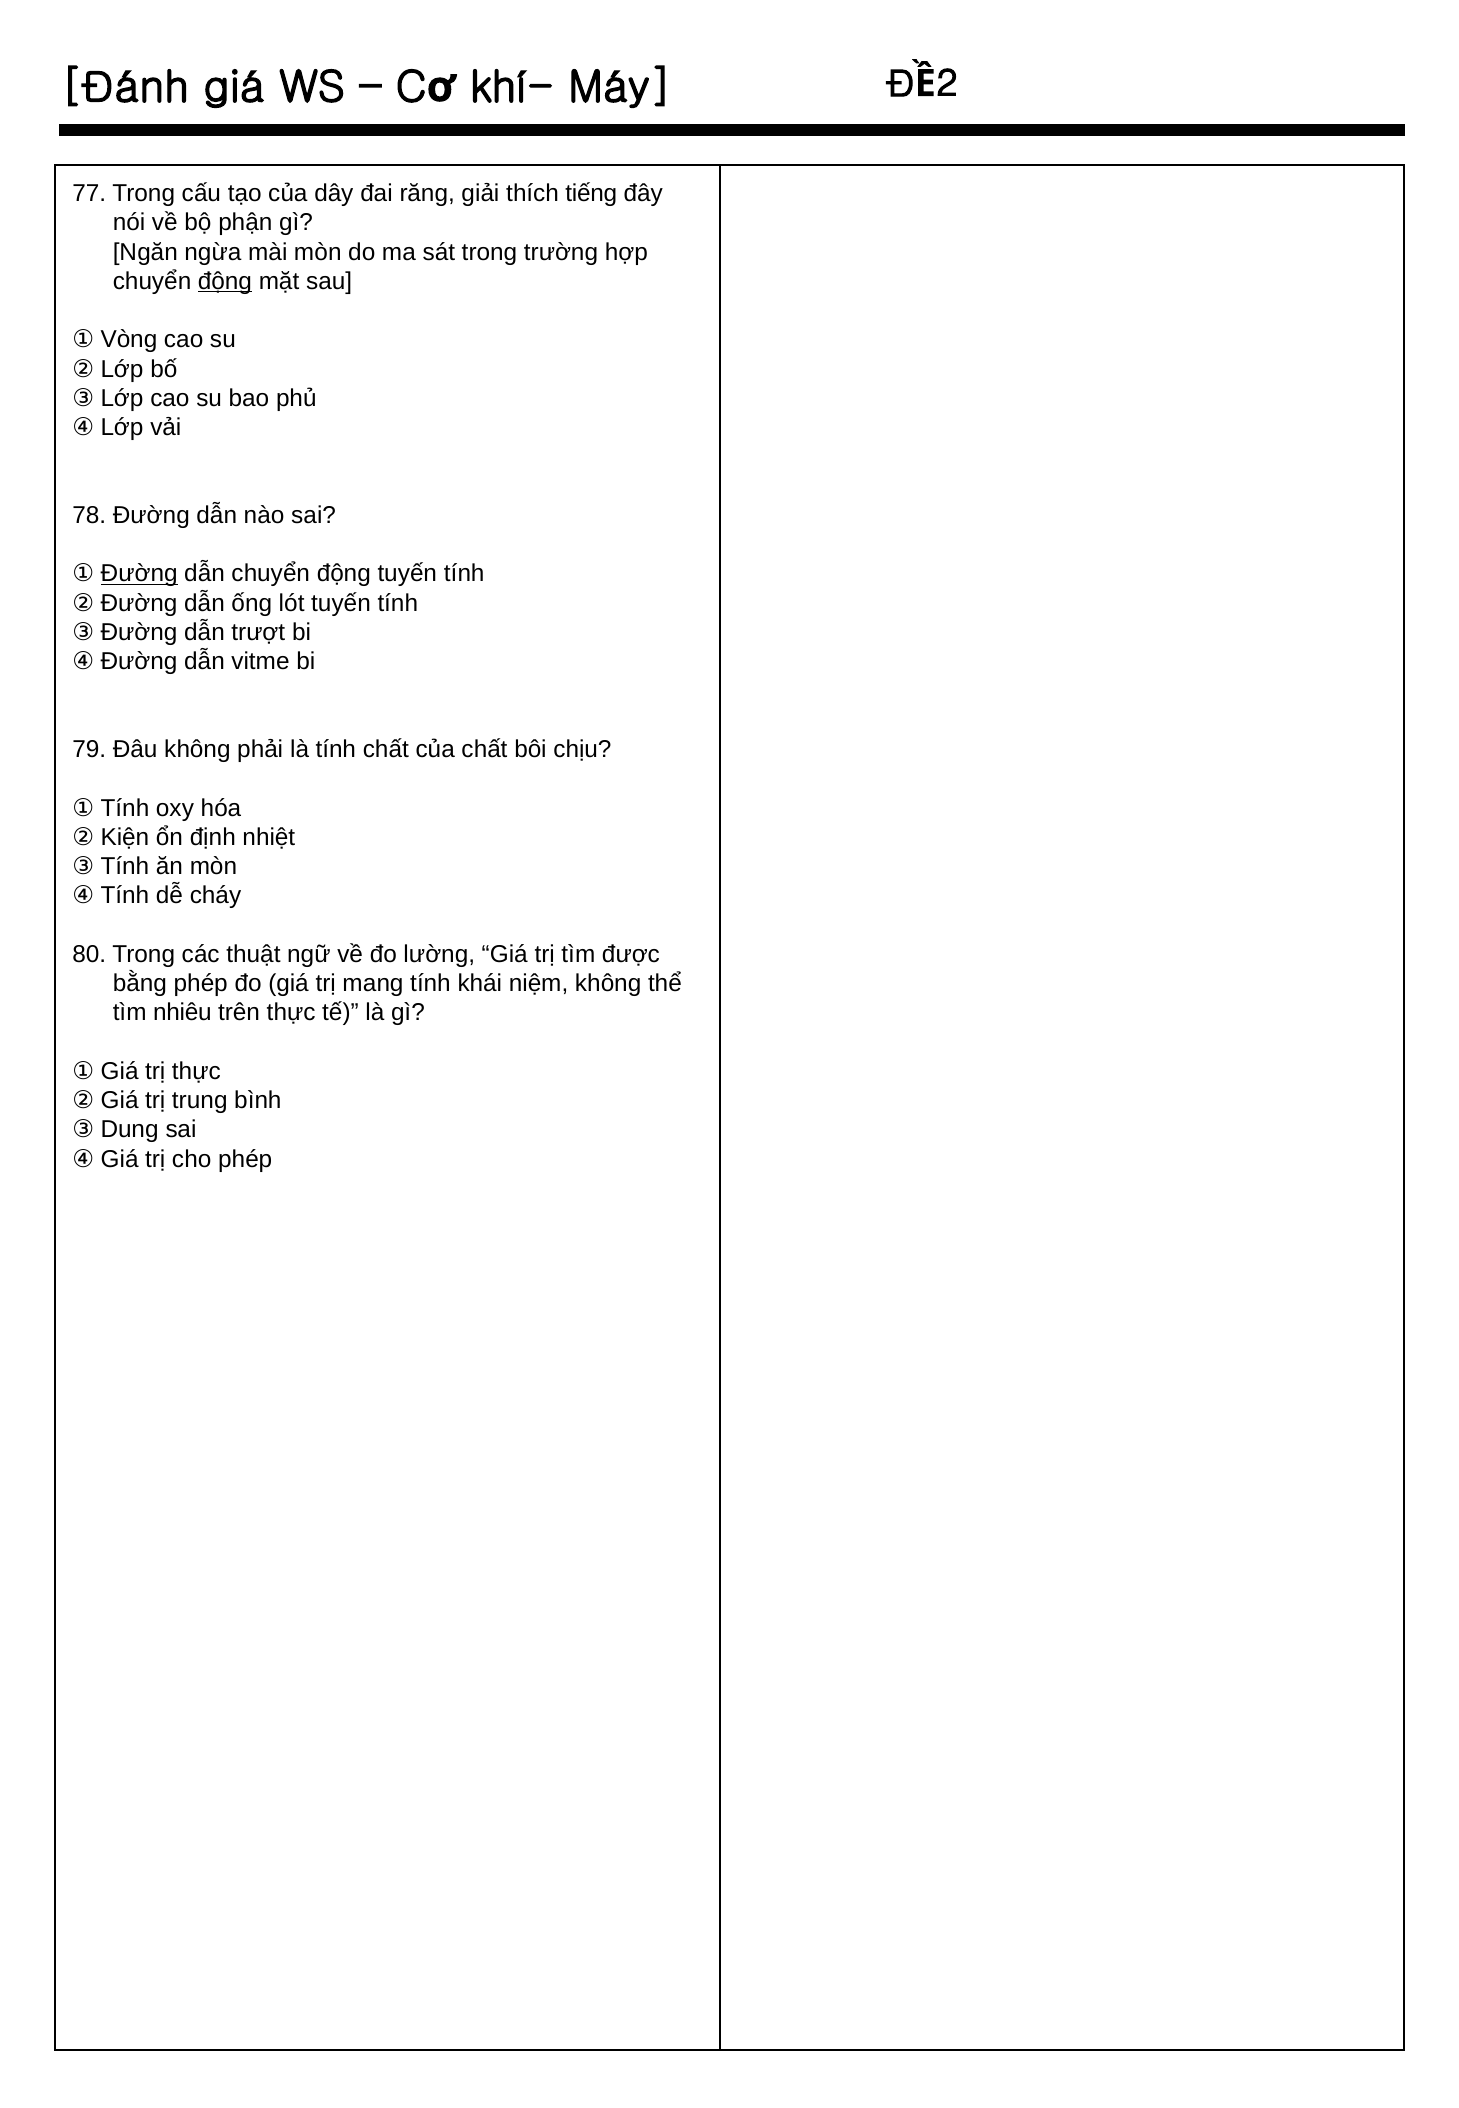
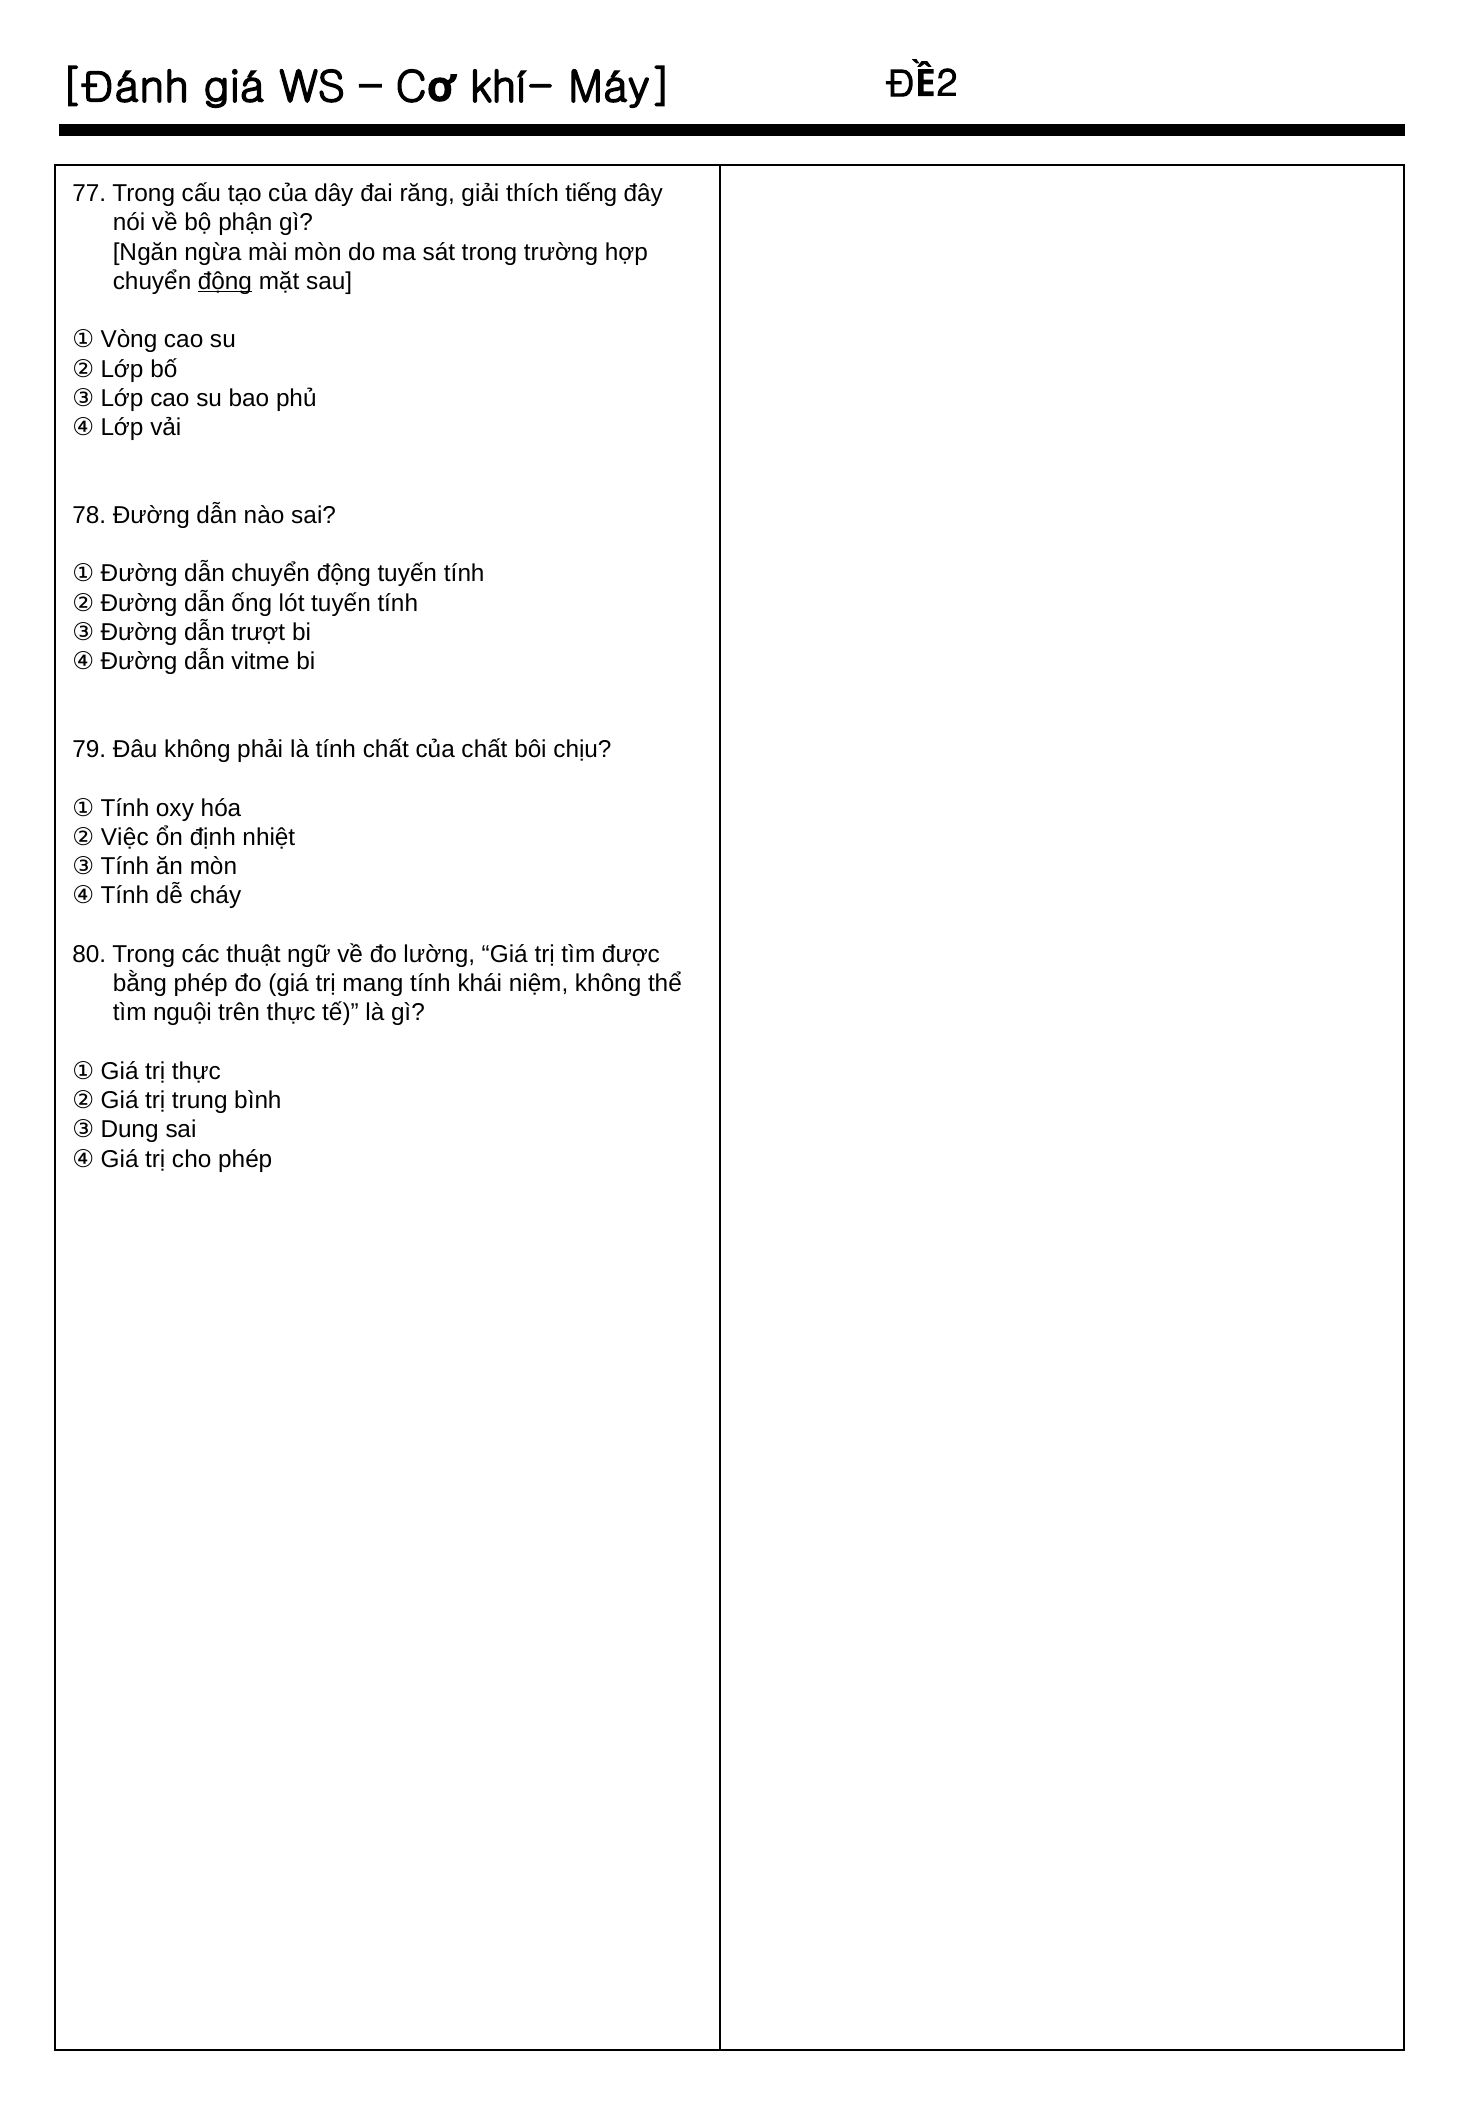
Đường underline: present -> none (139, 574)
Kiện: Kiện -> Việc (125, 837)
nhiêu: nhiêu -> nguội (182, 1013)
